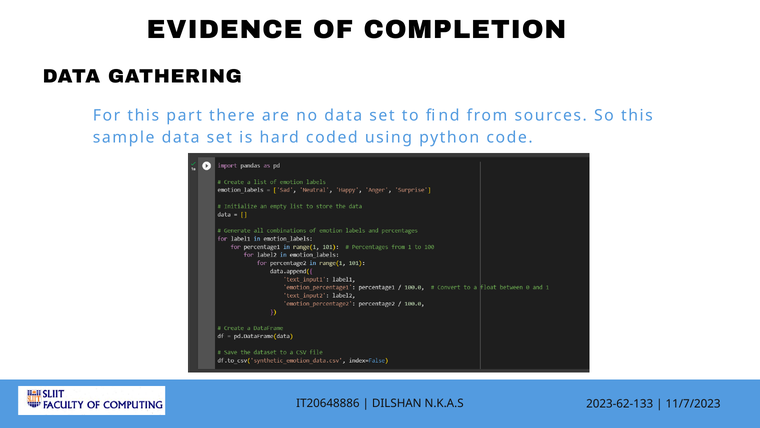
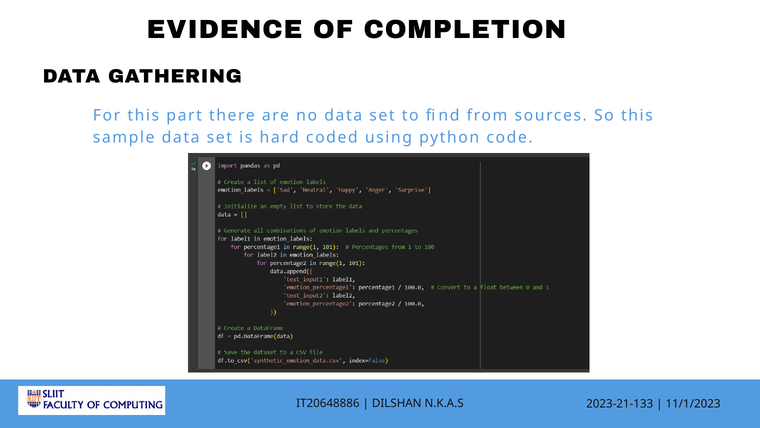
2023-62-133: 2023-62-133 -> 2023-21-133 (620, 403)
11/7/2023: 11/7/2023 -> 11/1/2023 (693, 403)
